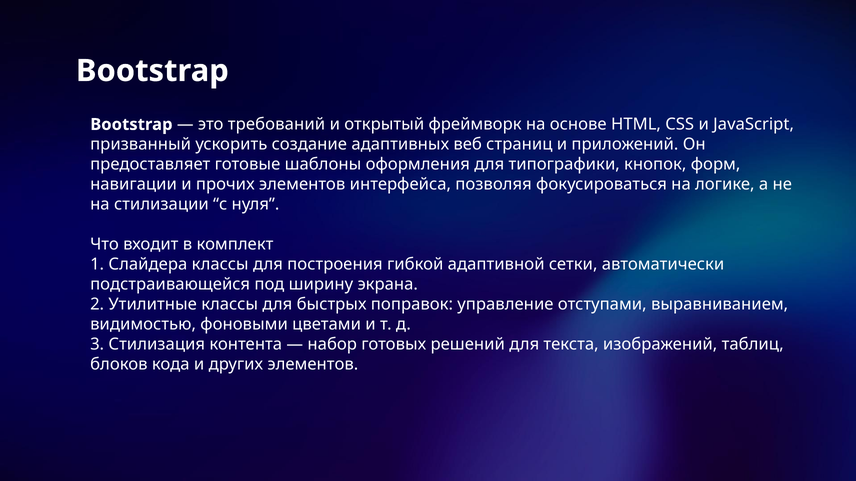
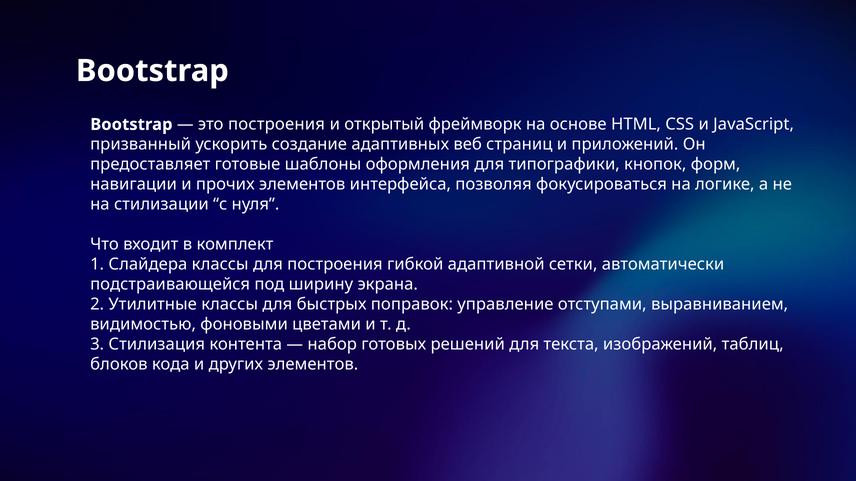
это требований: требований -> построения (276, 125)
